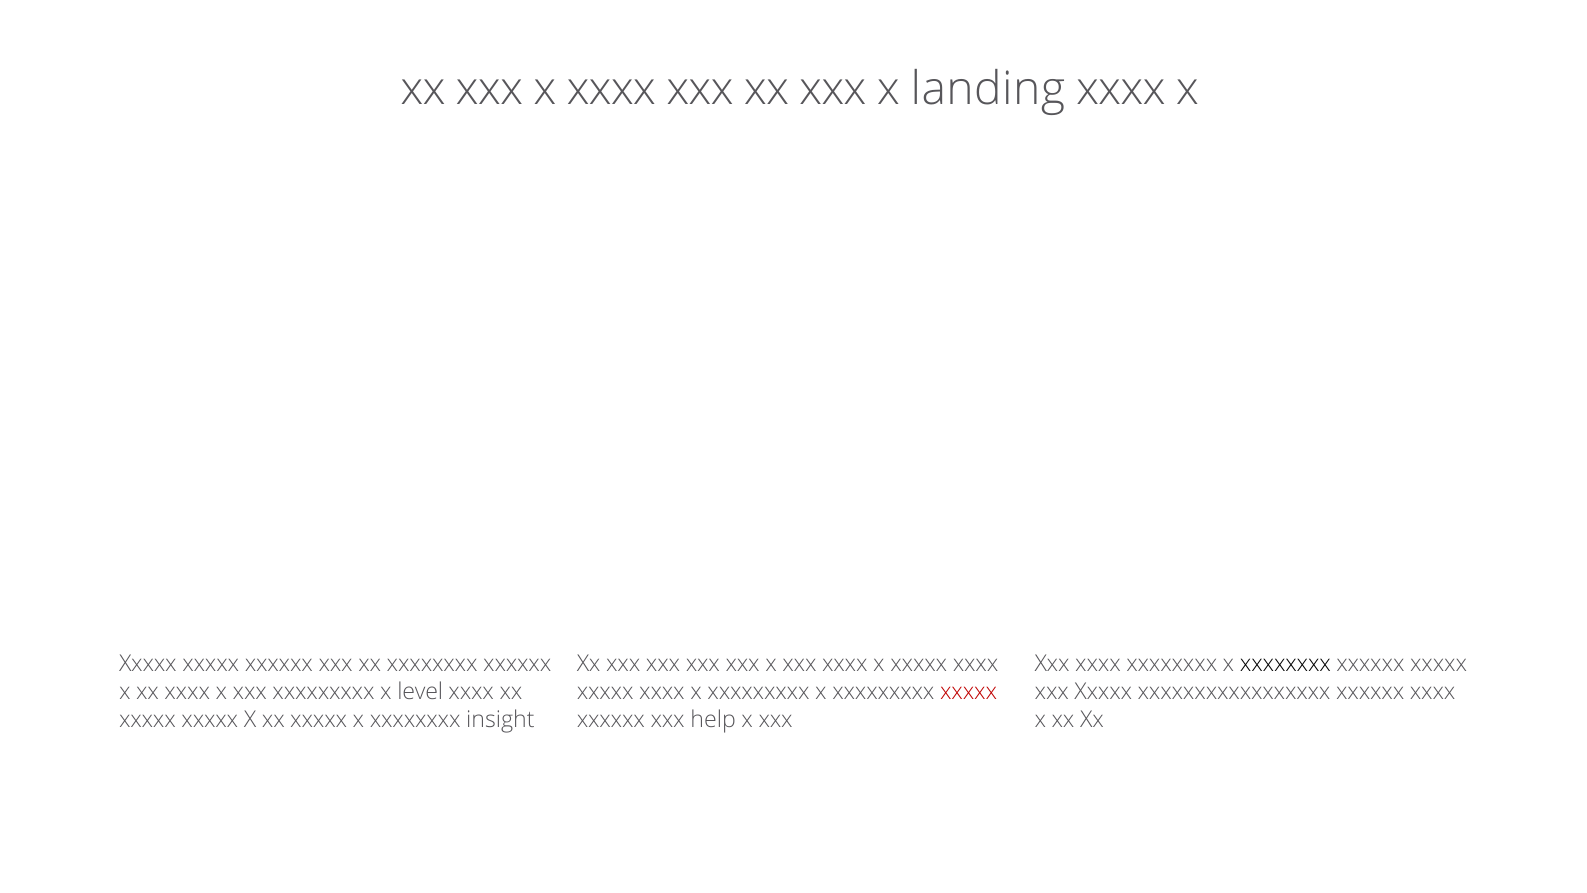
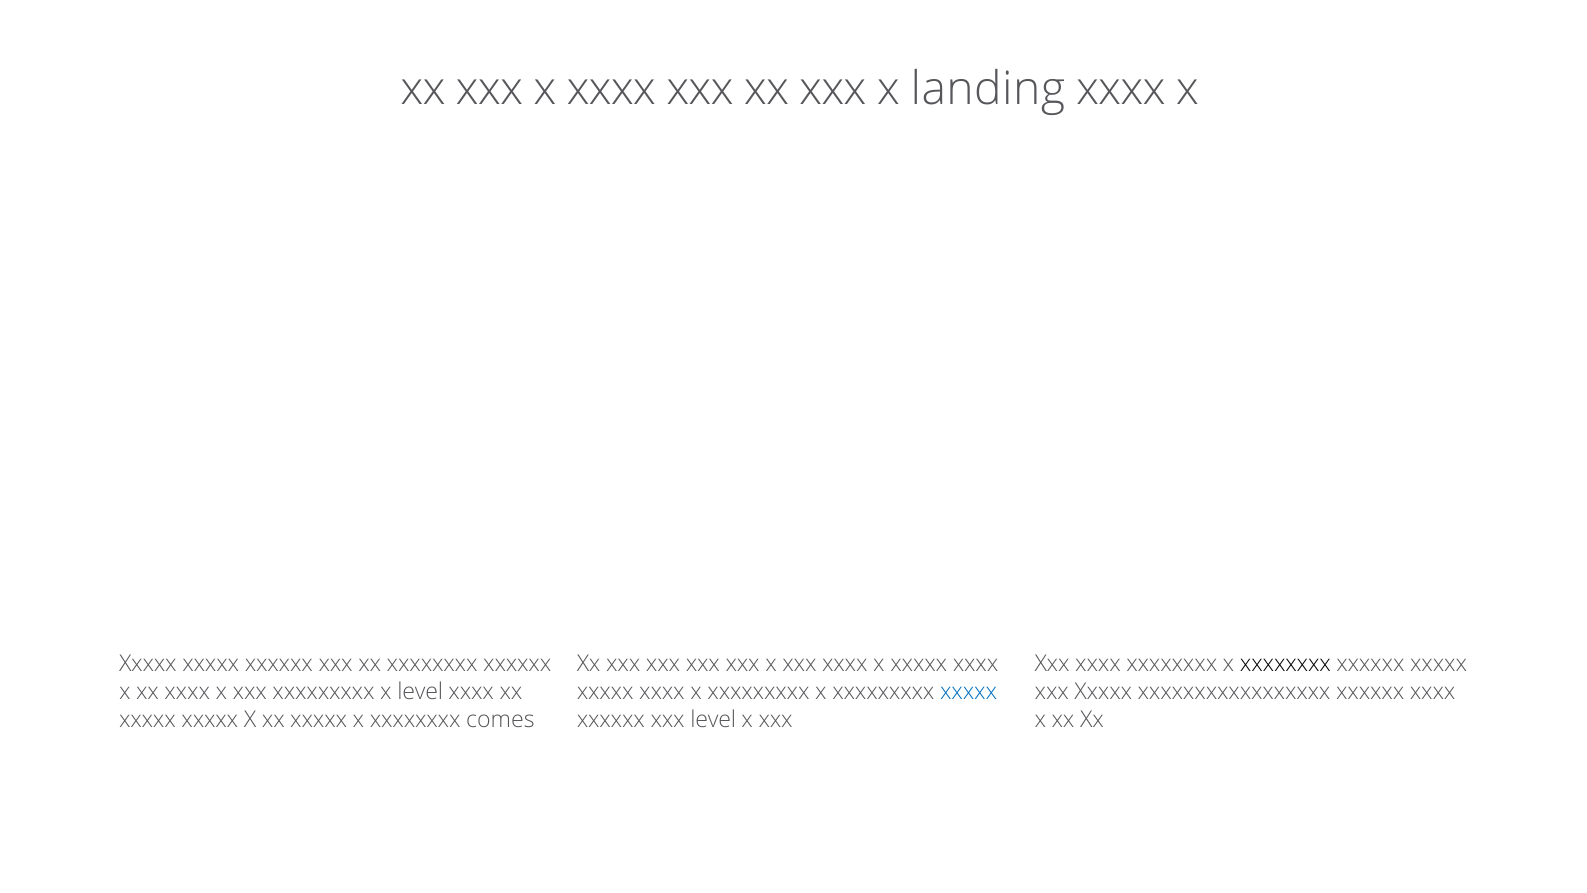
xxxxx colour: red -> blue (969, 692)
insight: insight -> comes (500, 720)
xxx help: help -> level (713, 720)
